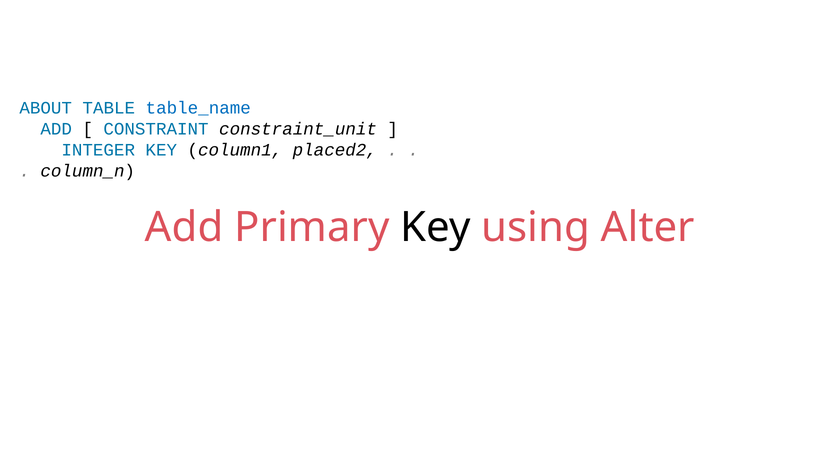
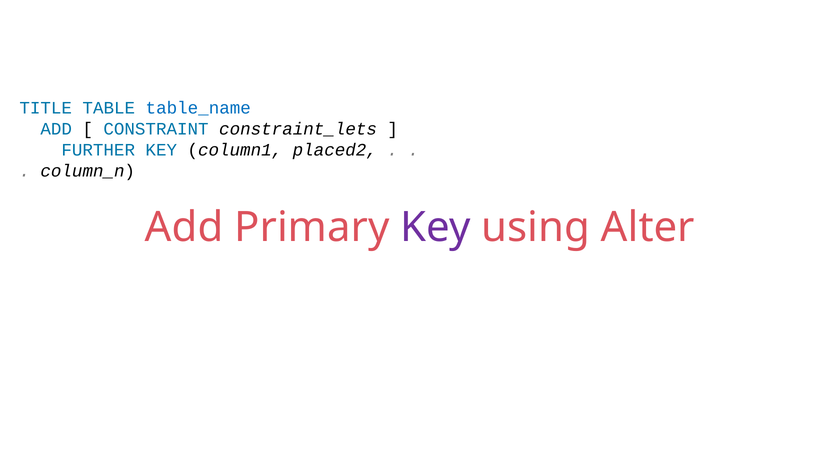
ABOUT: ABOUT -> TITLE (46, 108)
constraint_unit: constraint_unit -> constraint_lets (298, 129)
INTEGER: INTEGER -> FURTHER (98, 150)
Key colour: black -> purple (436, 228)
